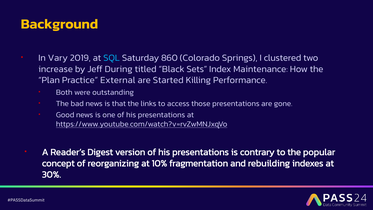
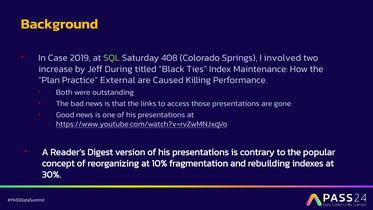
Vary: Vary -> Case (58, 58)
SQL colour: light blue -> light green (112, 58)
860: 860 -> 408 (169, 58)
clustered: clustered -> involved (282, 58)
Sets: Sets -> Ties (197, 69)
Started: Started -> Caused (168, 80)
